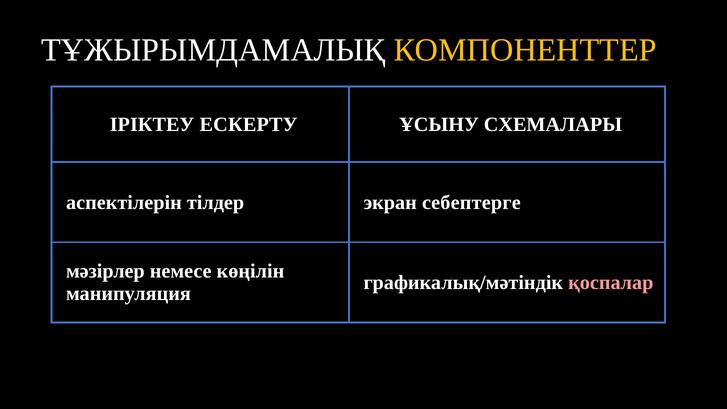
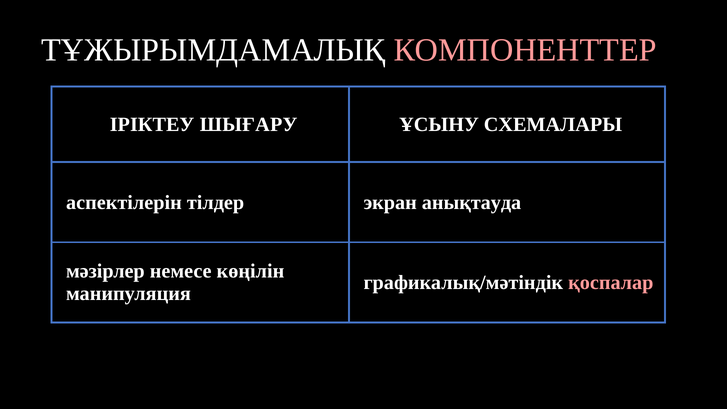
КОМПОНЕНТТЕР colour: yellow -> pink (525, 50)
ЕСКЕРТУ: ЕСКЕРТУ -> ШЫҒАРУ (249, 125)
себептерге: себептерге -> анықтауда (472, 202)
